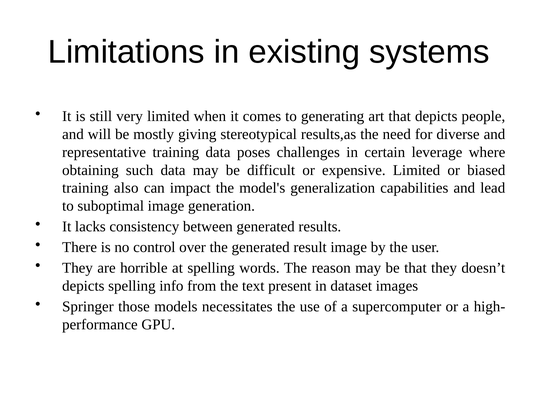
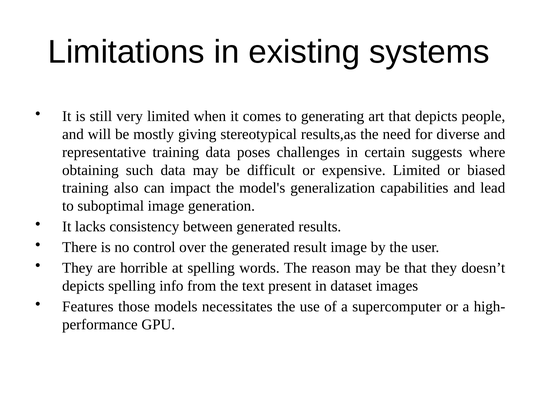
leverage: leverage -> suggests (437, 152)
Springer: Springer -> Features (88, 307)
